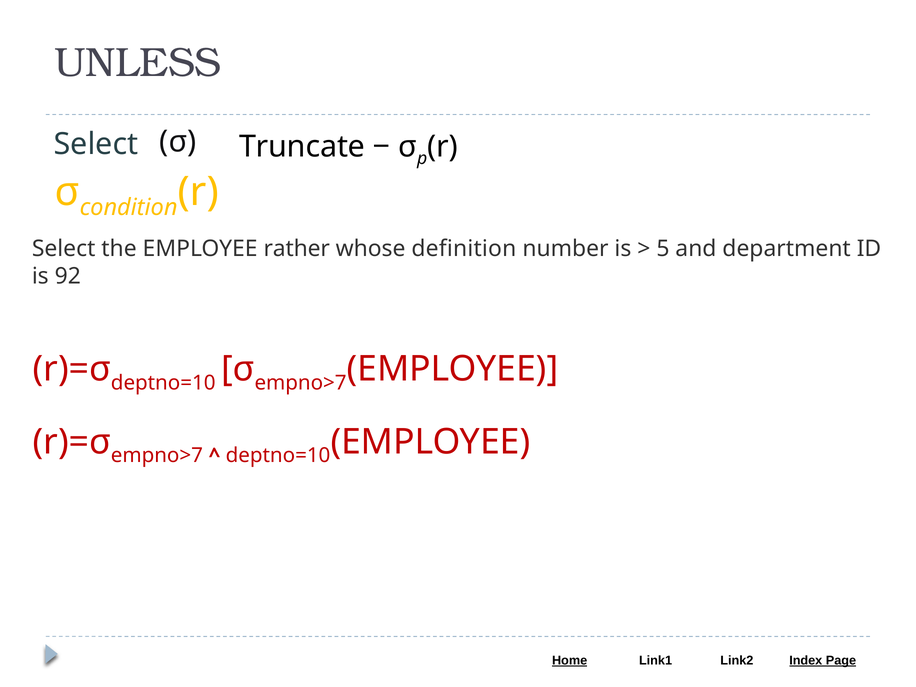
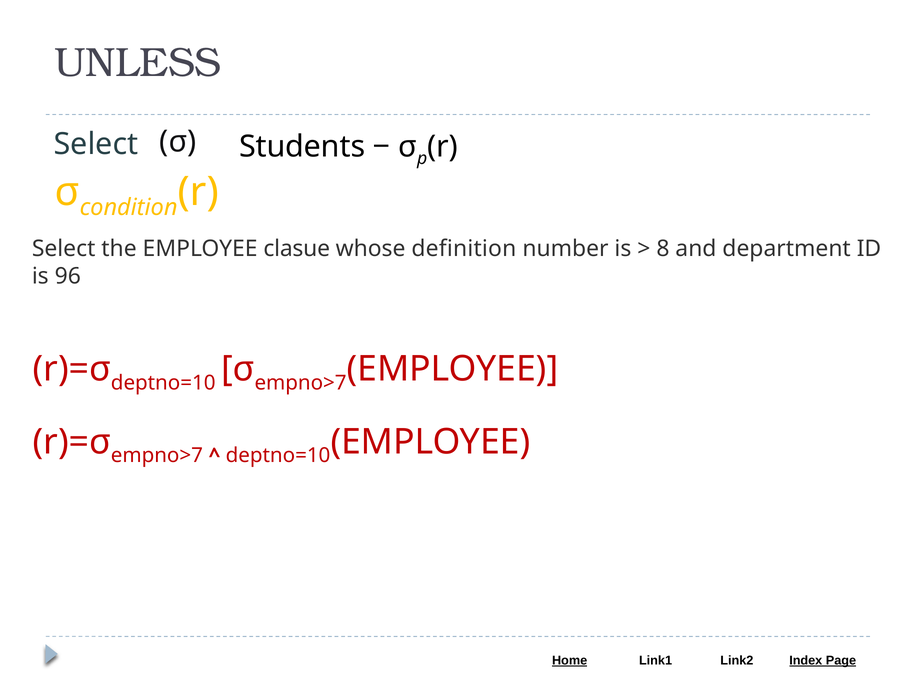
Truncate: Truncate -> Students (302, 147)
rather: rather -> clasue (297, 249)
5: 5 -> 8 (663, 249)
92: 92 -> 96 (68, 276)
